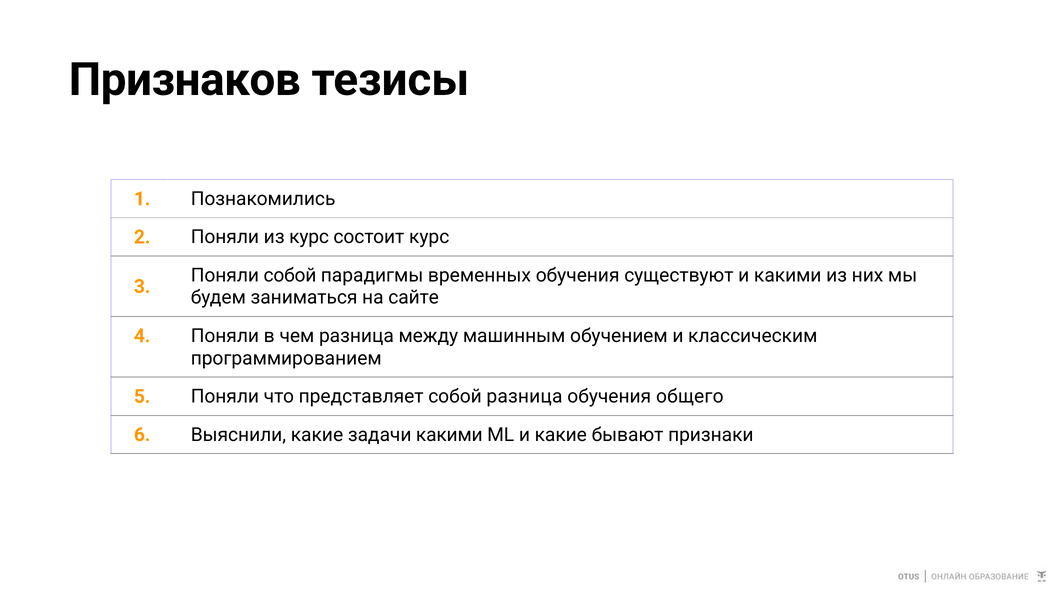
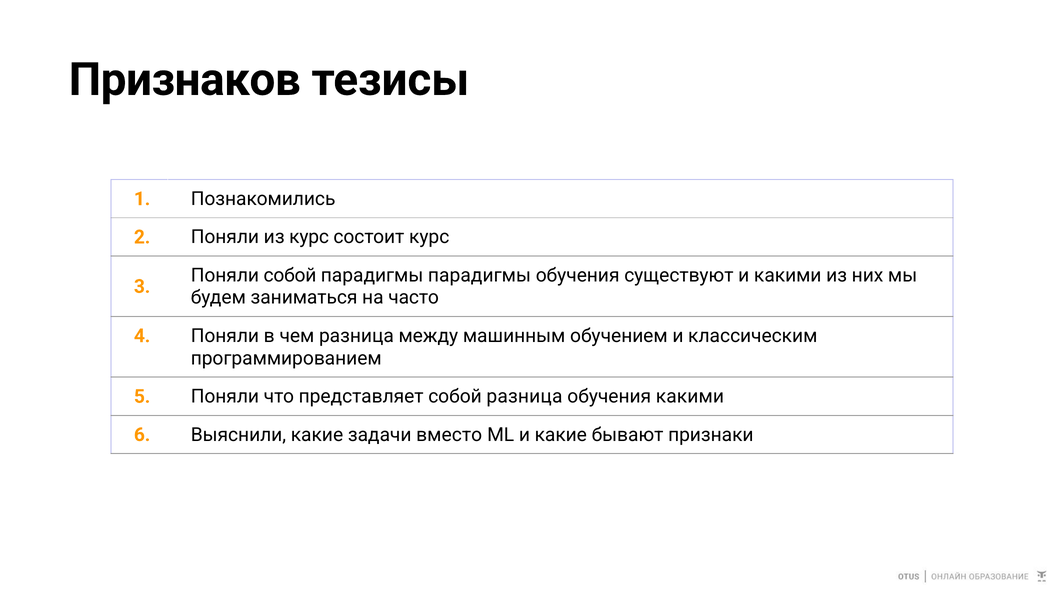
парадигмы временных: временных -> парадигмы (479, 276)
сайте: сайте -> часто (414, 298)
обучения общего: общего -> какими (690, 397)
задачи какими: какими -> вместо (449, 435)
